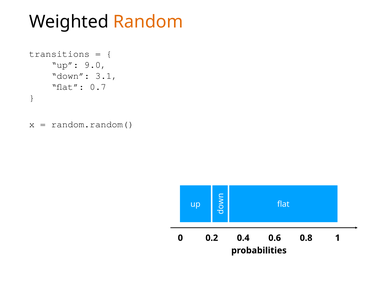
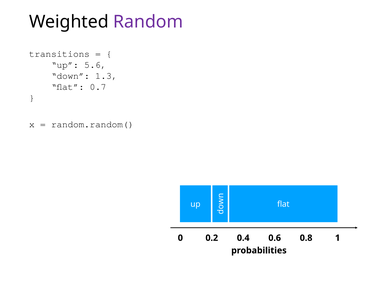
Random colour: orange -> purple (148, 22)
9.0: 9.0 -> 5.6 (95, 65)
3.1: 3.1 -> 1.3 (106, 76)
